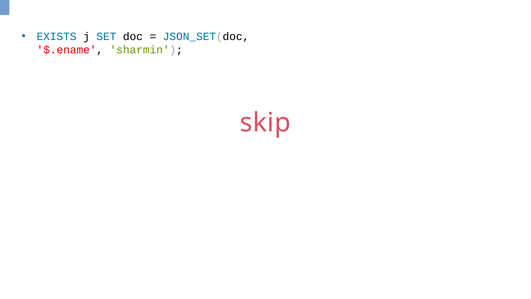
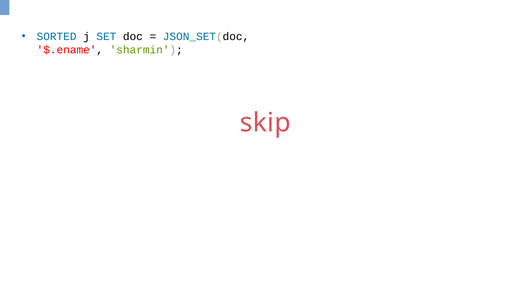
EXISTS: EXISTS -> SORTED (57, 36)
